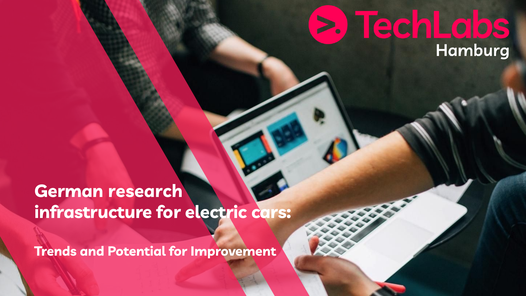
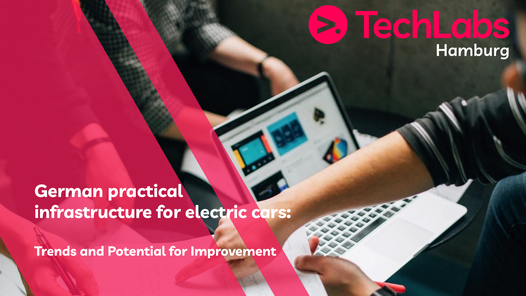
research: research -> practical (146, 191)
